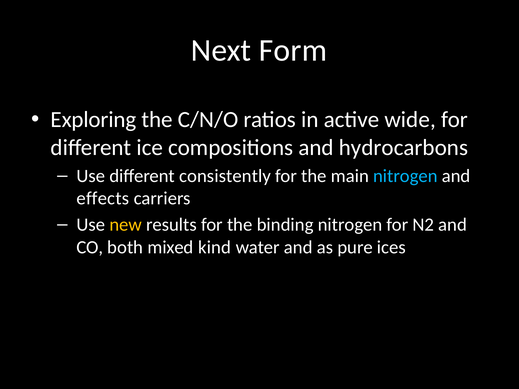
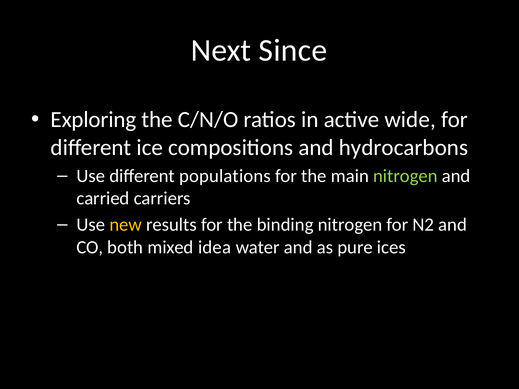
Form: Form -> Since (293, 50)
consistently: consistently -> populations (225, 176)
nitrogen colour: light blue -> light green (405, 176)
effects: effects -> carried (103, 199)
kind: kind -> idea (215, 247)
